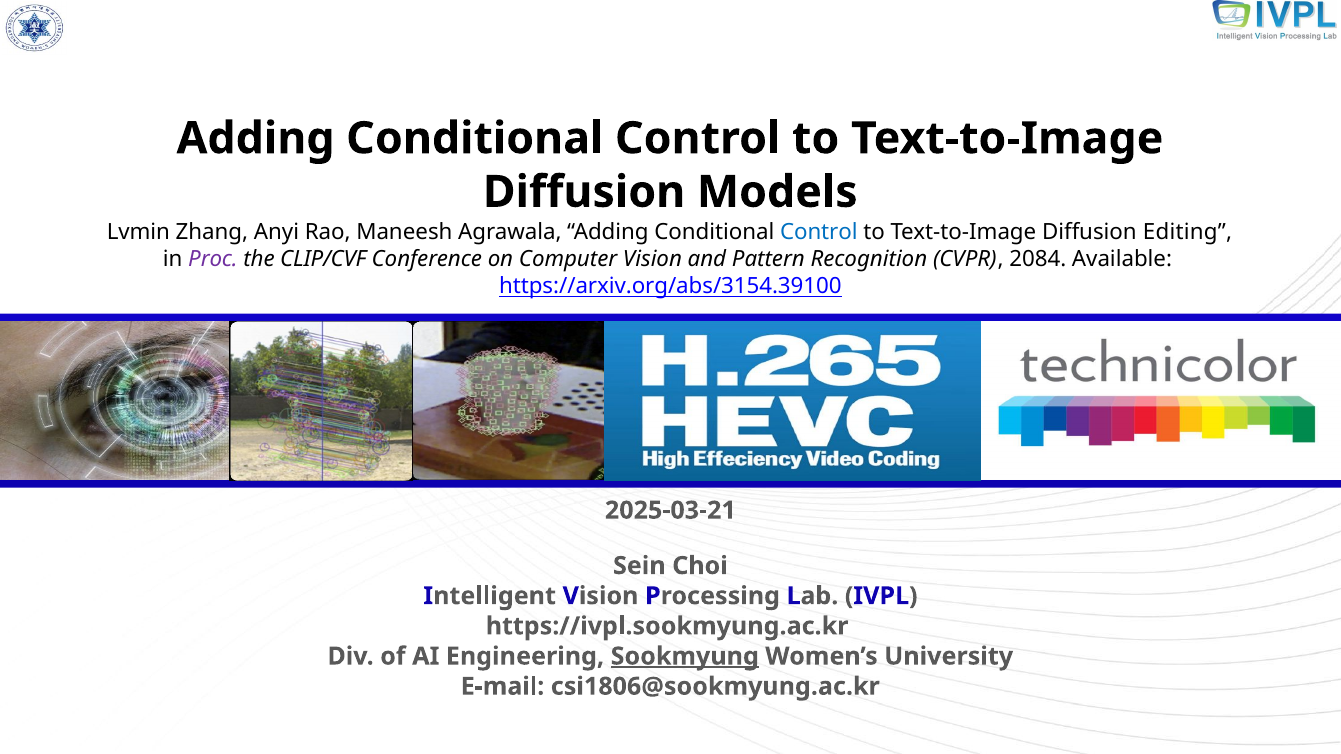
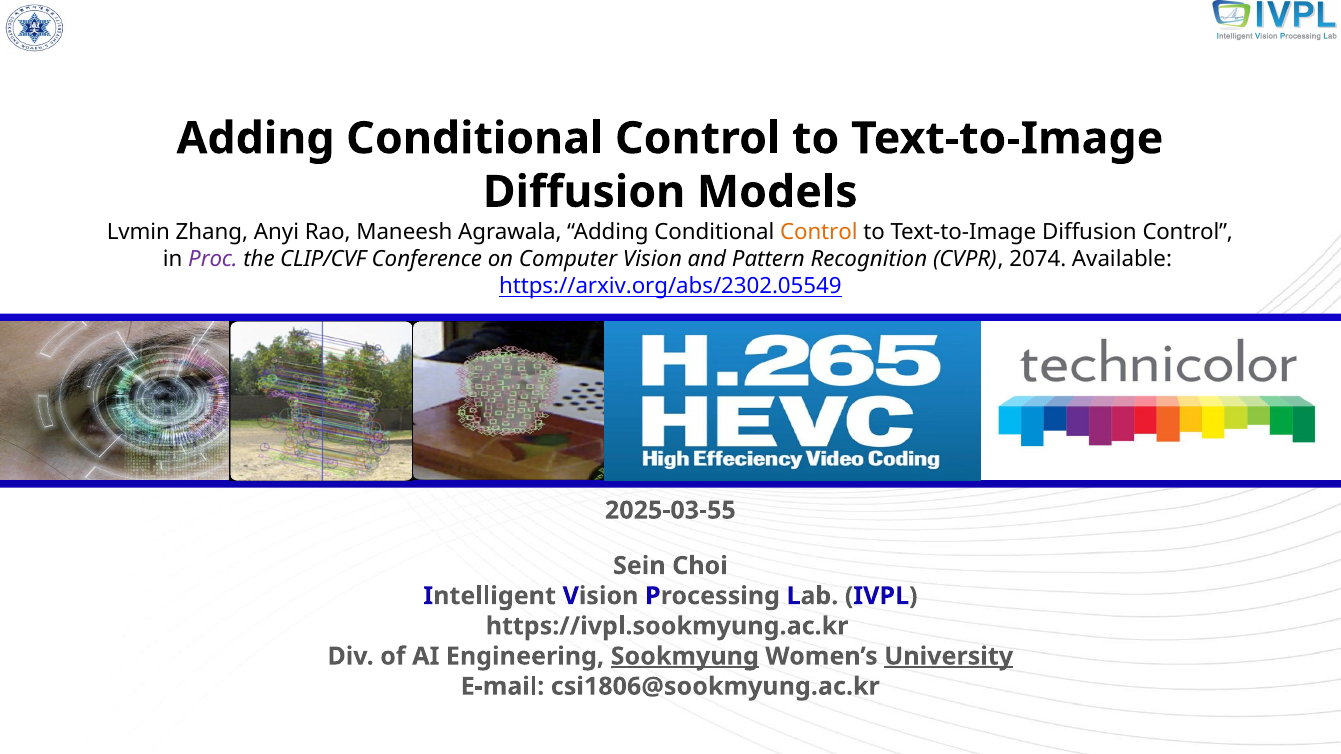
Control colour: blue -> orange (819, 233)
Diffusion Editing: Editing -> Control (1188, 233)
2084: 2084 -> 2074 (1038, 259)
https://arxiv.org/abs/3154.39100: https://arxiv.org/abs/3154.39100 -> https://arxiv.org/abs/2302.05549 (670, 286)
2025-03-21: 2025-03-21 -> 2025-03-55 (670, 511)
University underline: none -> present (949, 657)
